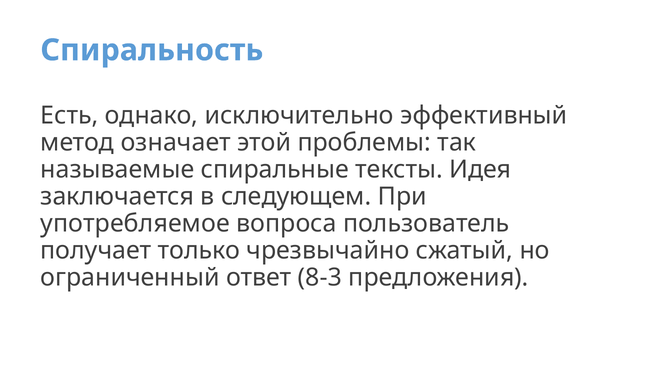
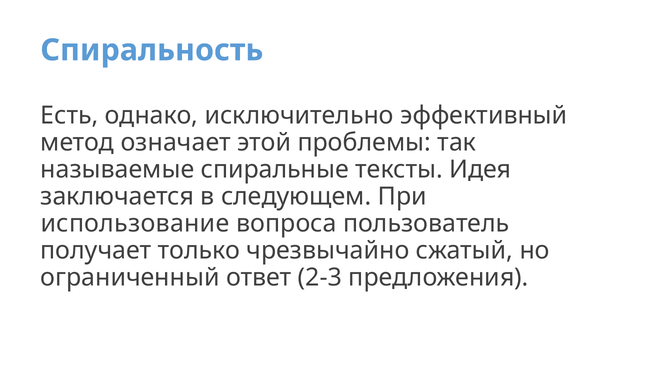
употребляемое: употребляемое -> использование (135, 223)
8-3: 8-3 -> 2-3 (320, 277)
